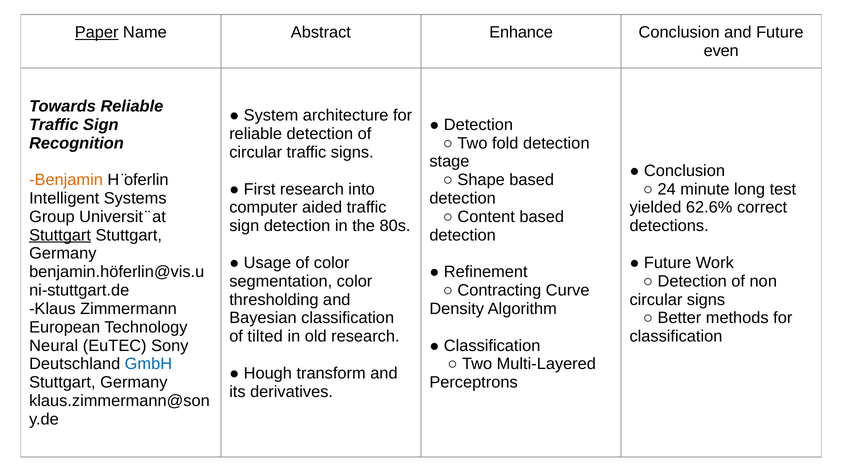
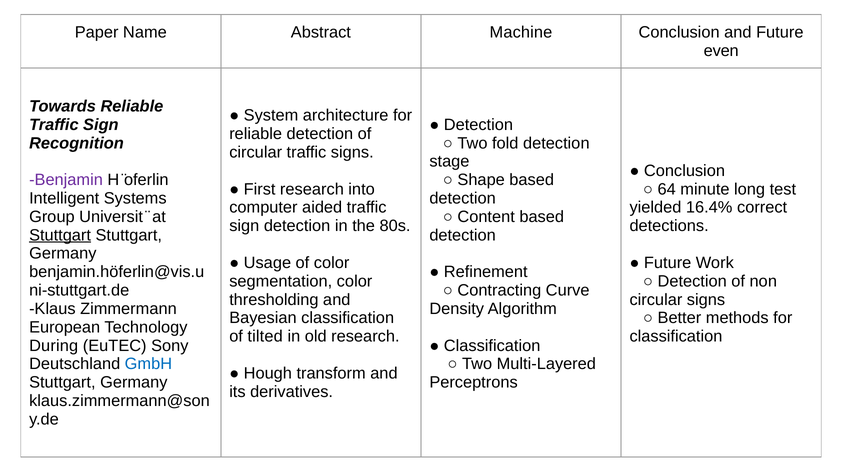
Paper underline: present -> none (97, 32)
Enhance: Enhance -> Machine (521, 32)
Benjamin colour: orange -> purple (66, 180)
24: 24 -> 64 (667, 189)
62.6%: 62.6% -> 16.4% (709, 207)
Neural: Neural -> During (54, 345)
